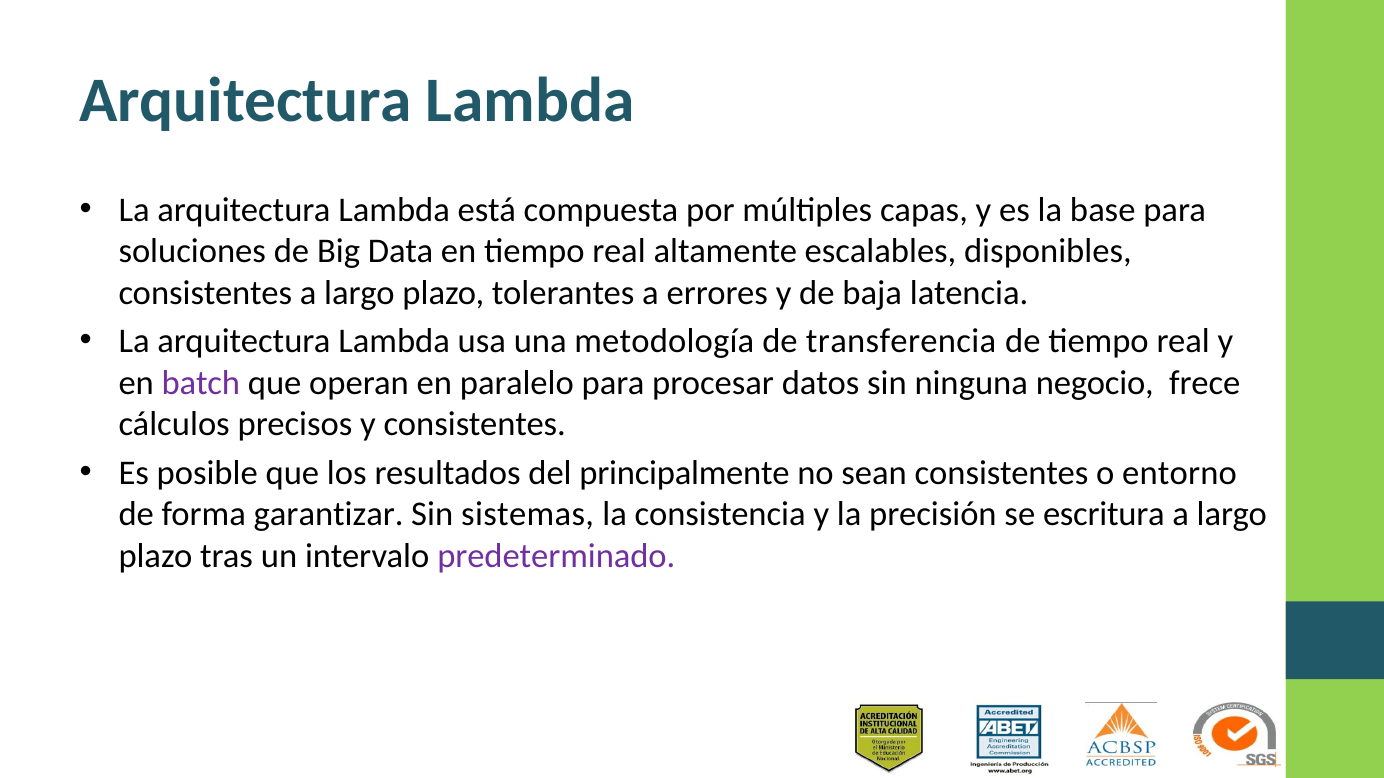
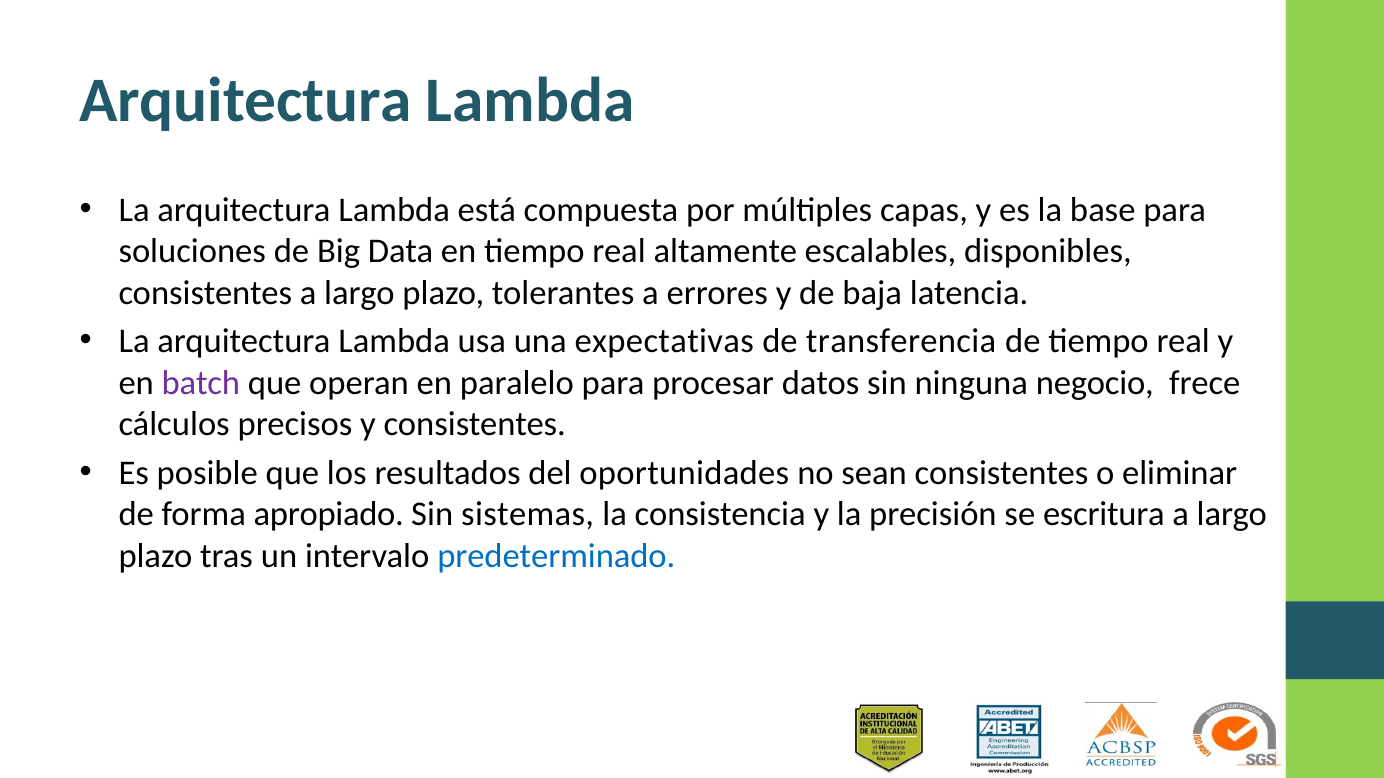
metodología: metodología -> expectativas (664, 341)
principalmente: principalmente -> oportunidades (684, 473)
entorno: entorno -> eliminar (1180, 473)
garantizar: garantizar -> apropiado (329, 514)
predeterminado colour: purple -> blue (556, 556)
